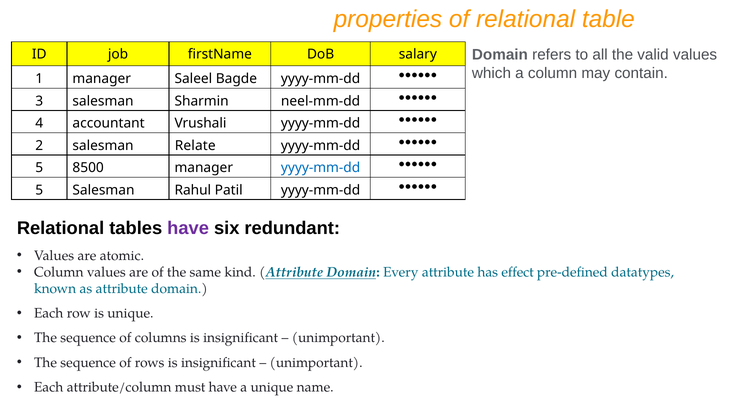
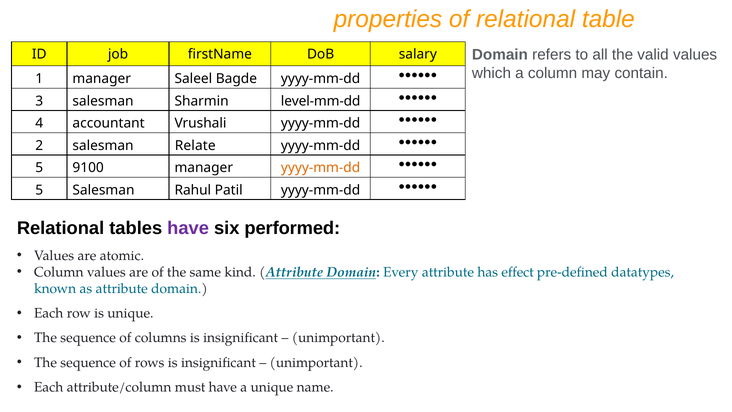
neel-mm-dd: neel-mm-dd -> level-mm-dd (321, 101)
8500: 8500 -> 9100 (88, 168)
yyyy-mm-dd colour: blue -> orange (321, 168)
redundant: redundant -> performed (292, 228)
